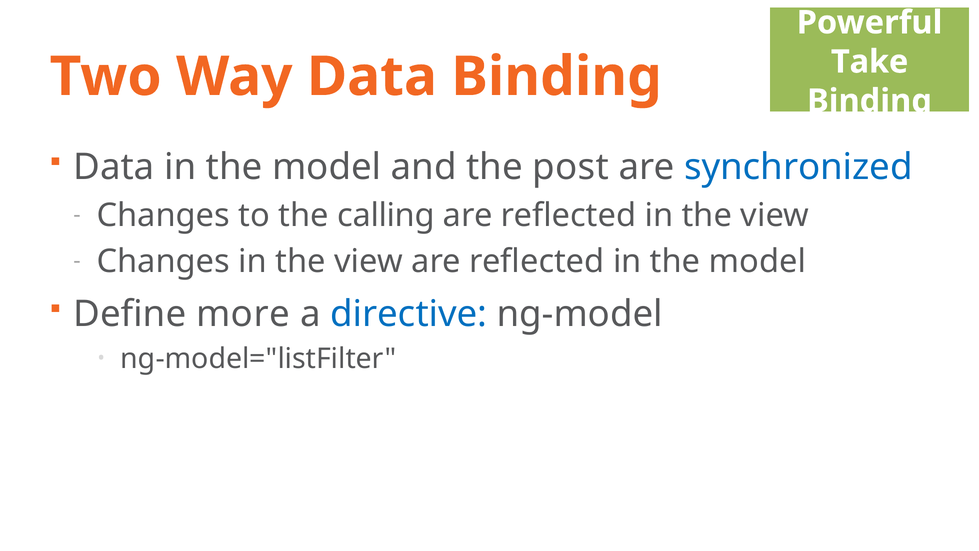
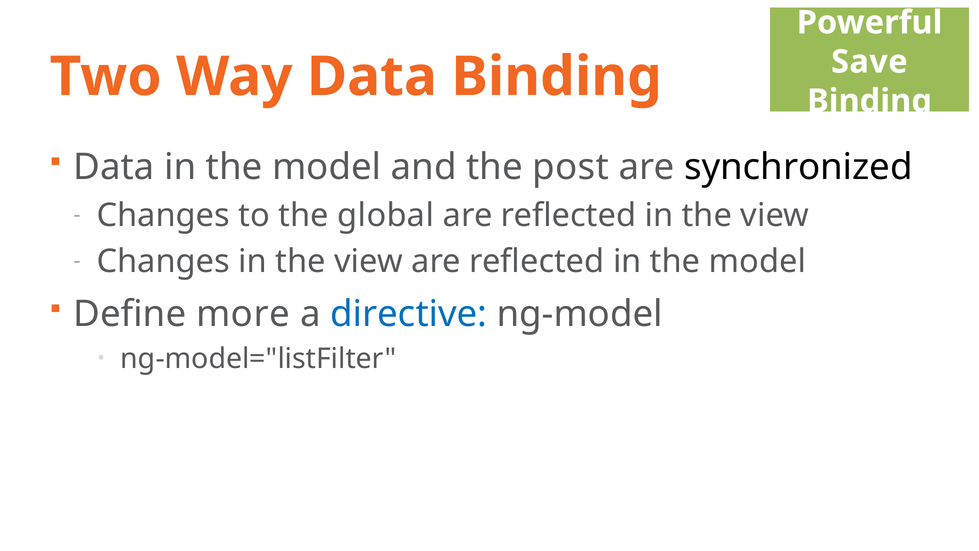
Take: Take -> Save (869, 62)
synchronized colour: blue -> black (798, 167)
calling: calling -> global (386, 215)
